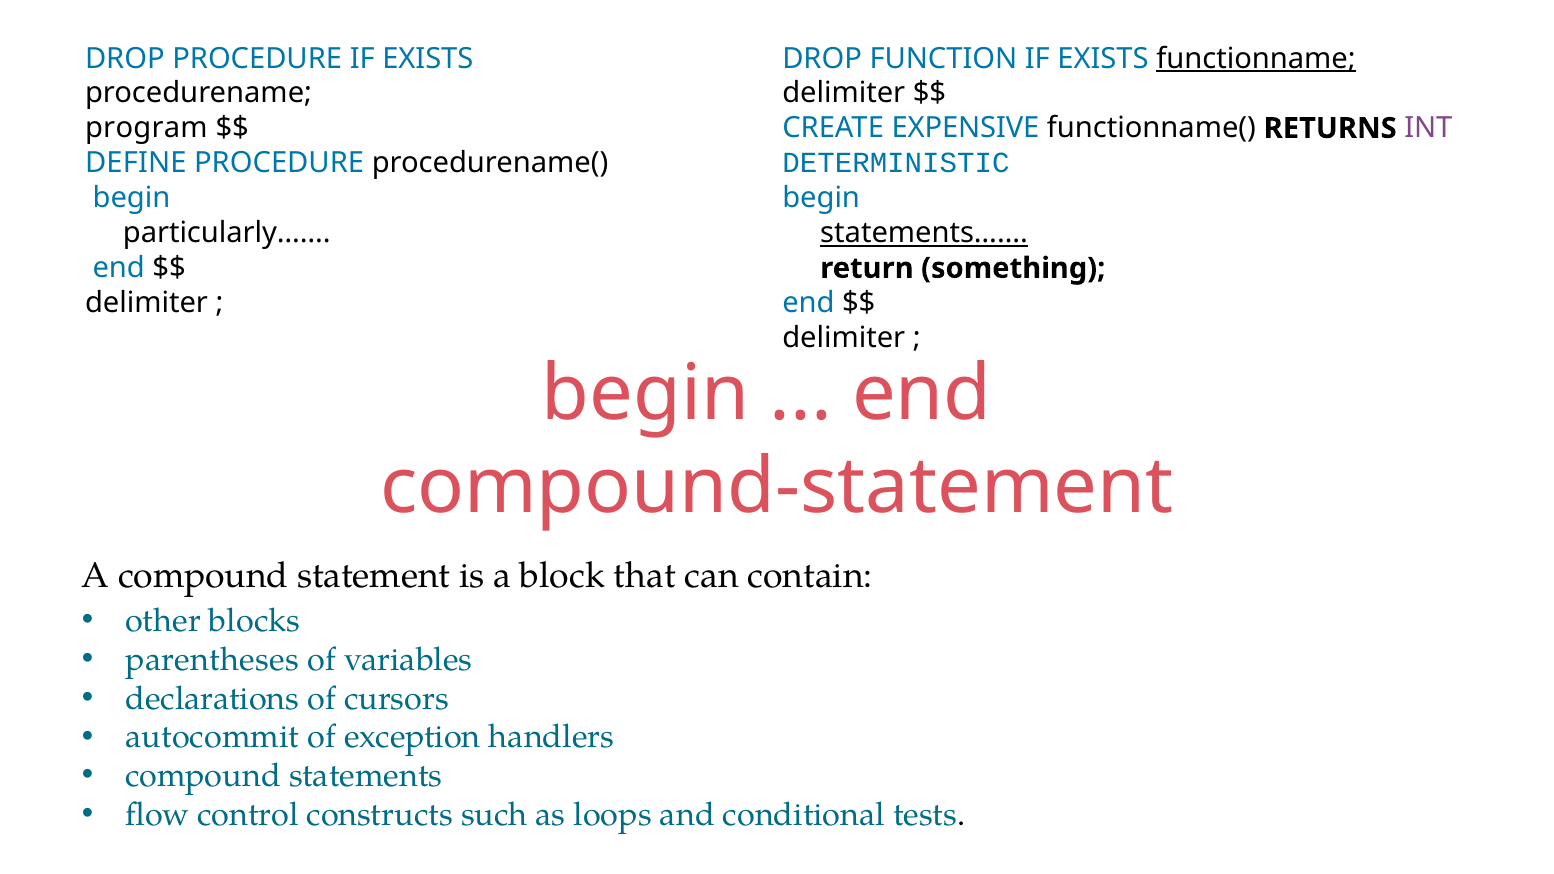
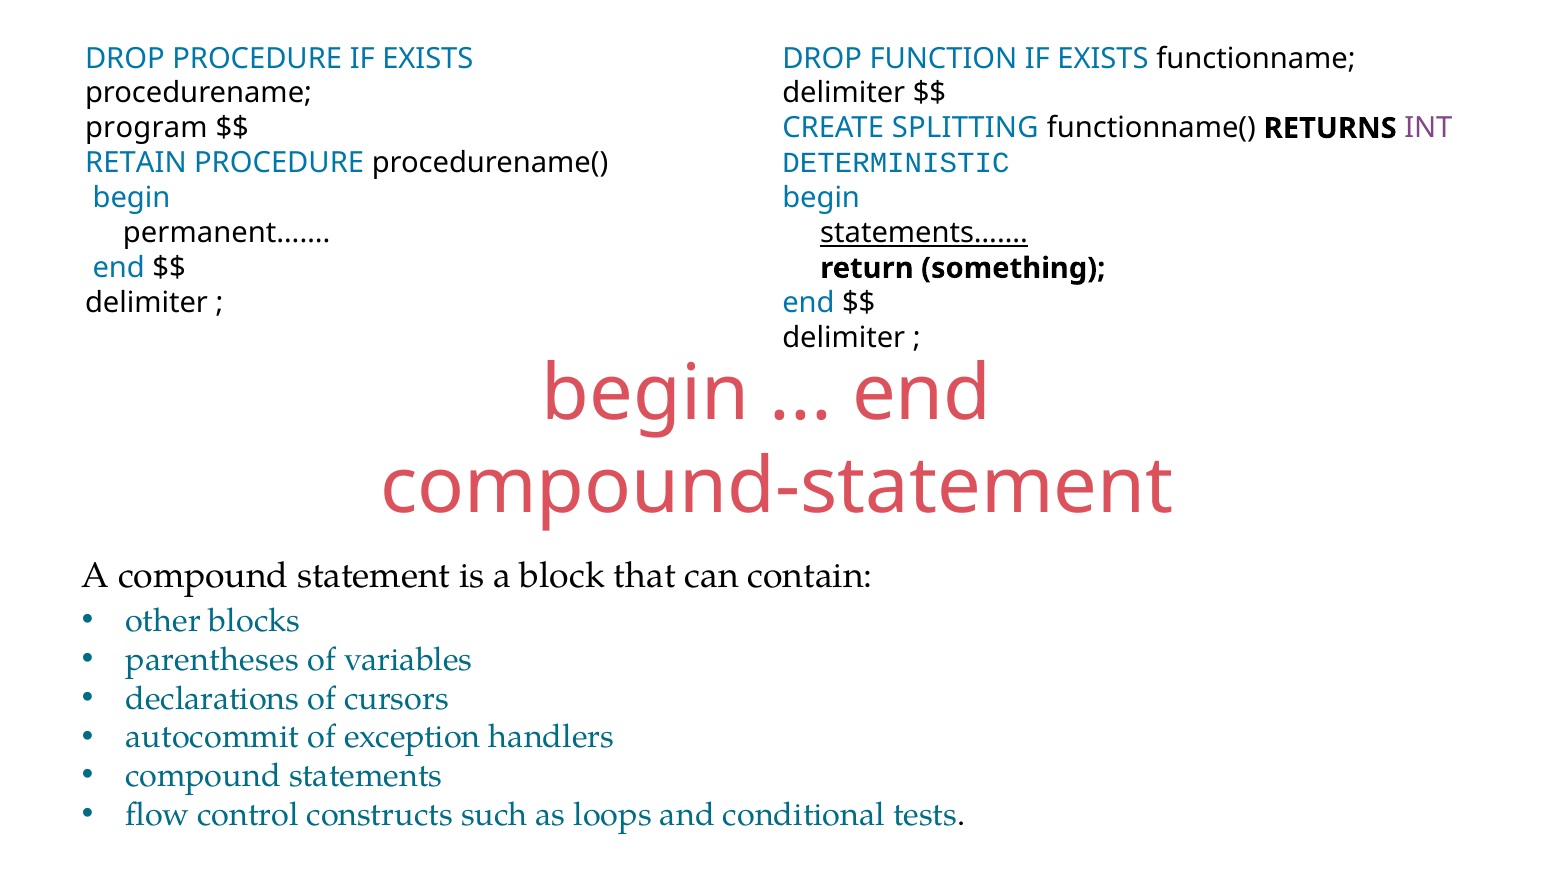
functionname underline: present -> none (1256, 58)
EXPENSIVE: EXPENSIVE -> SPLITTING (965, 128)
DEFINE: DEFINE -> RETAIN (136, 163)
particularly……: particularly…… -> permanent…… (227, 233)
